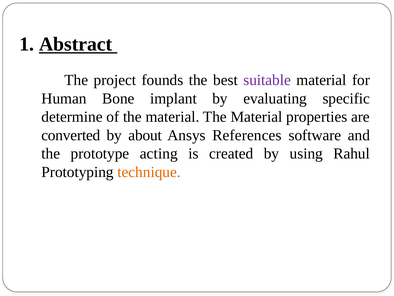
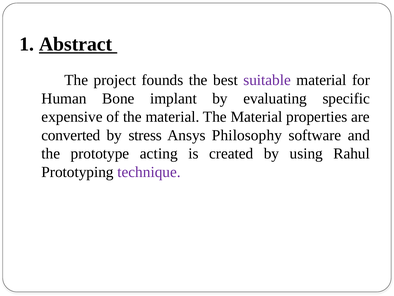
determine: determine -> expensive (72, 117)
about: about -> stress (145, 135)
References: References -> Philosophy (247, 135)
technique colour: orange -> purple (149, 172)
